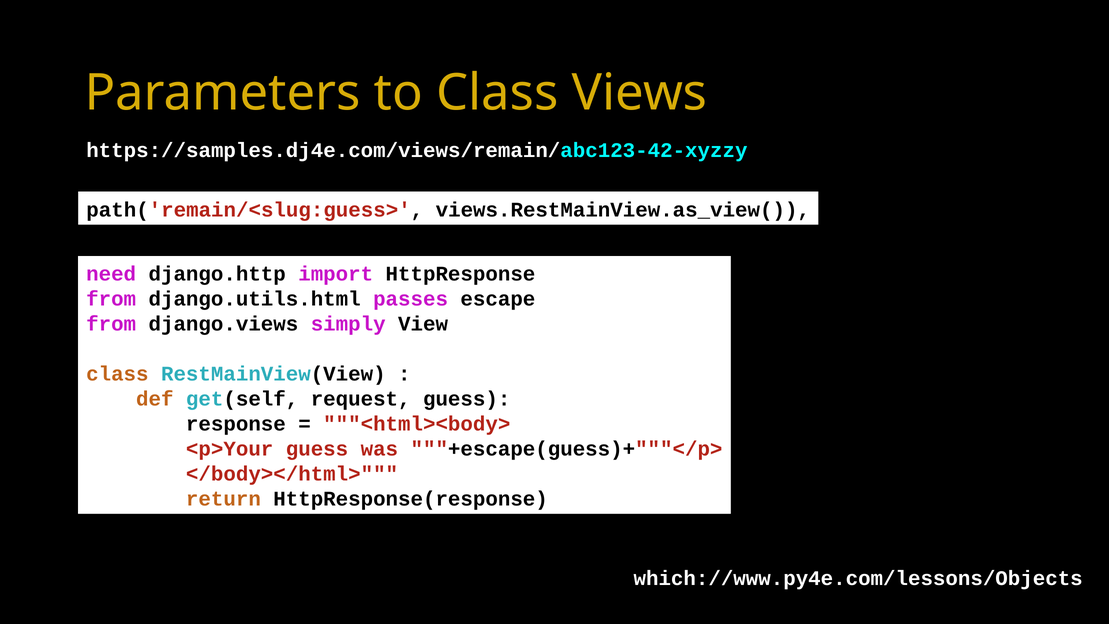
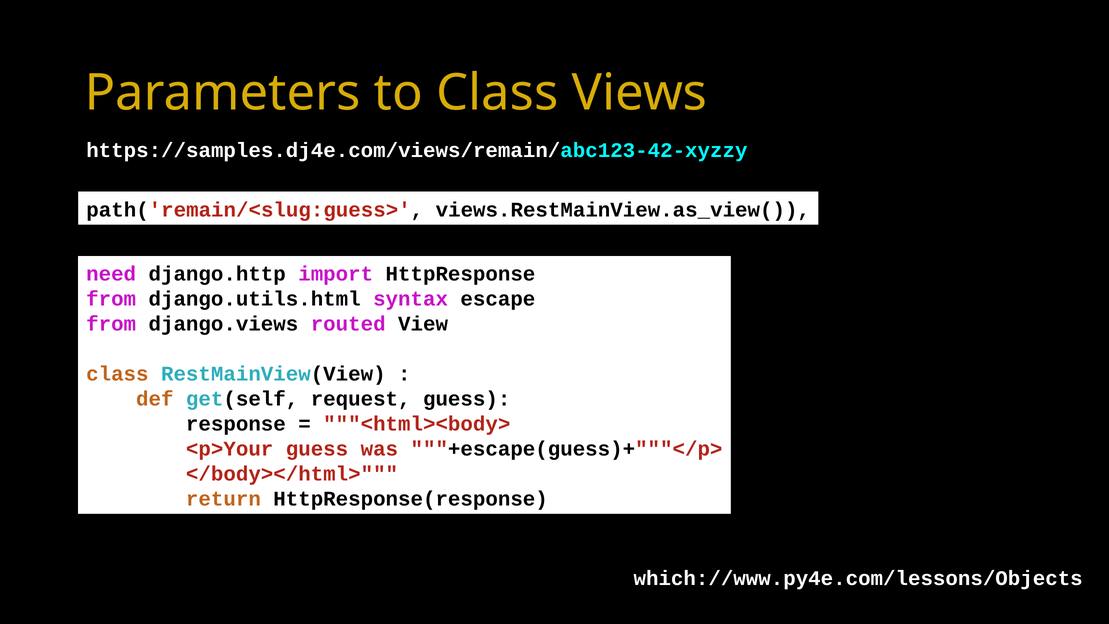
passes: passes -> syntax (411, 299)
simply: simply -> routed (348, 324)
